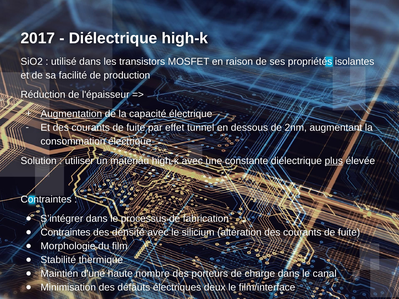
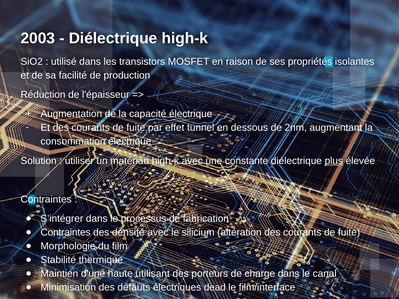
2017: 2017 -> 2003 (38, 38)
Augmentation underline: present -> none (71, 114)
nombre: nombre -> utilisant (153, 274)
deux: deux -> dead (215, 288)
